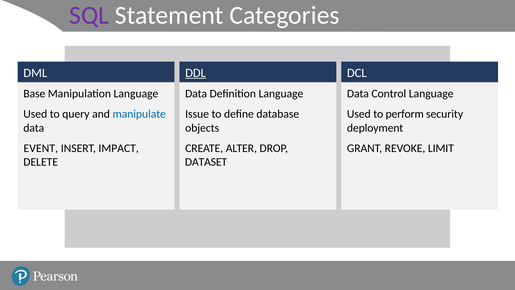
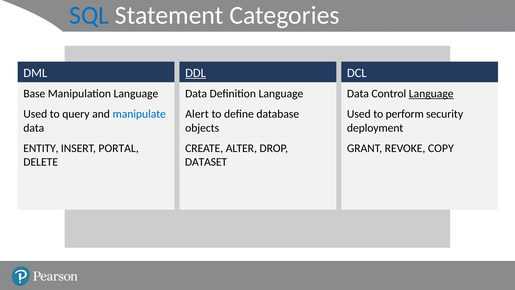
SQL colour: purple -> blue (89, 15)
Language underline: none -> present (431, 94)
Issue: Issue -> Alert (197, 114)
EVENT: EVENT -> ENTITY (41, 148)
IMPACT: IMPACT -> PORTAL (119, 148)
LIMIT: LIMIT -> COPY (441, 148)
